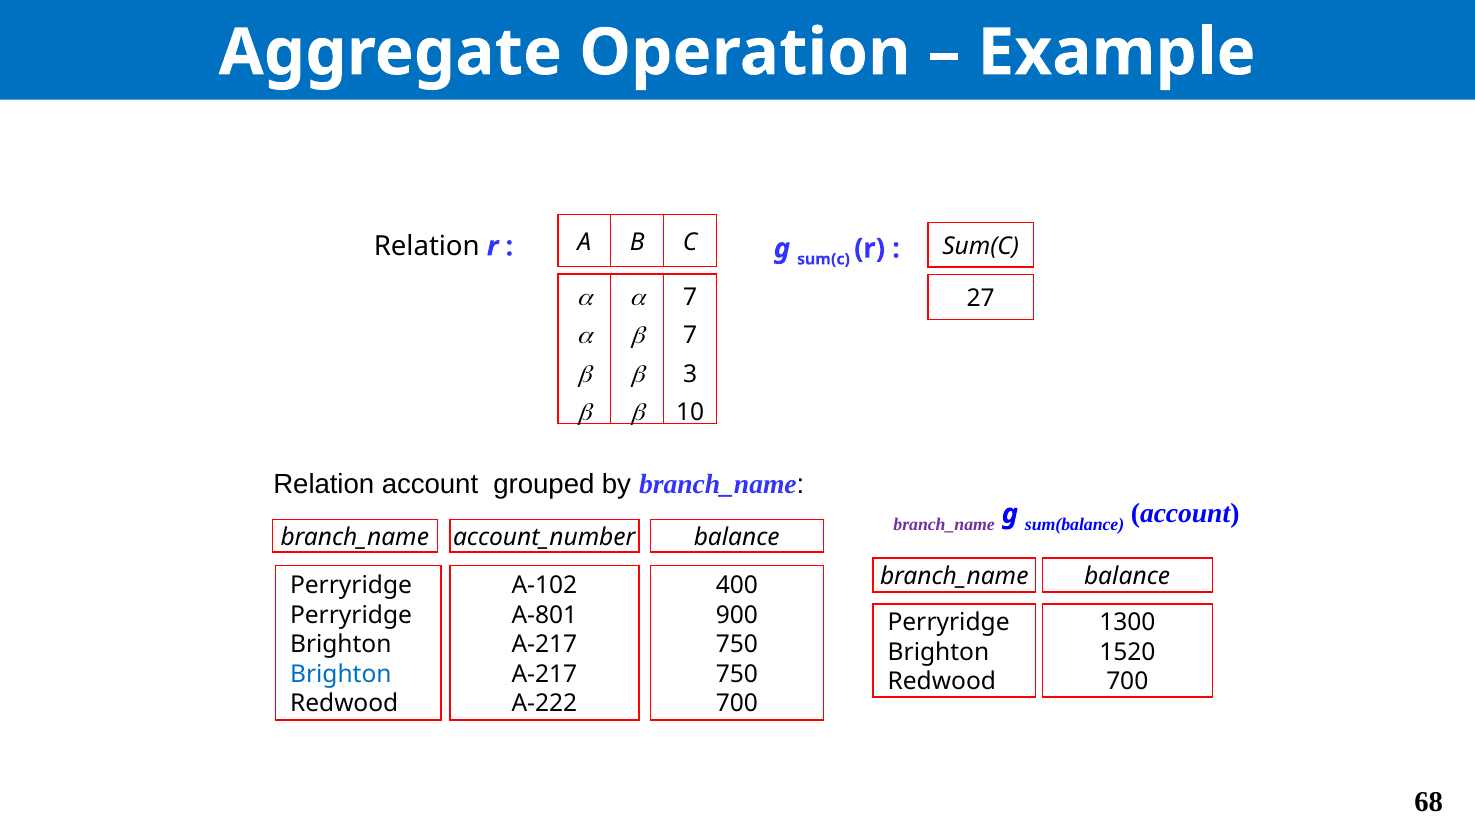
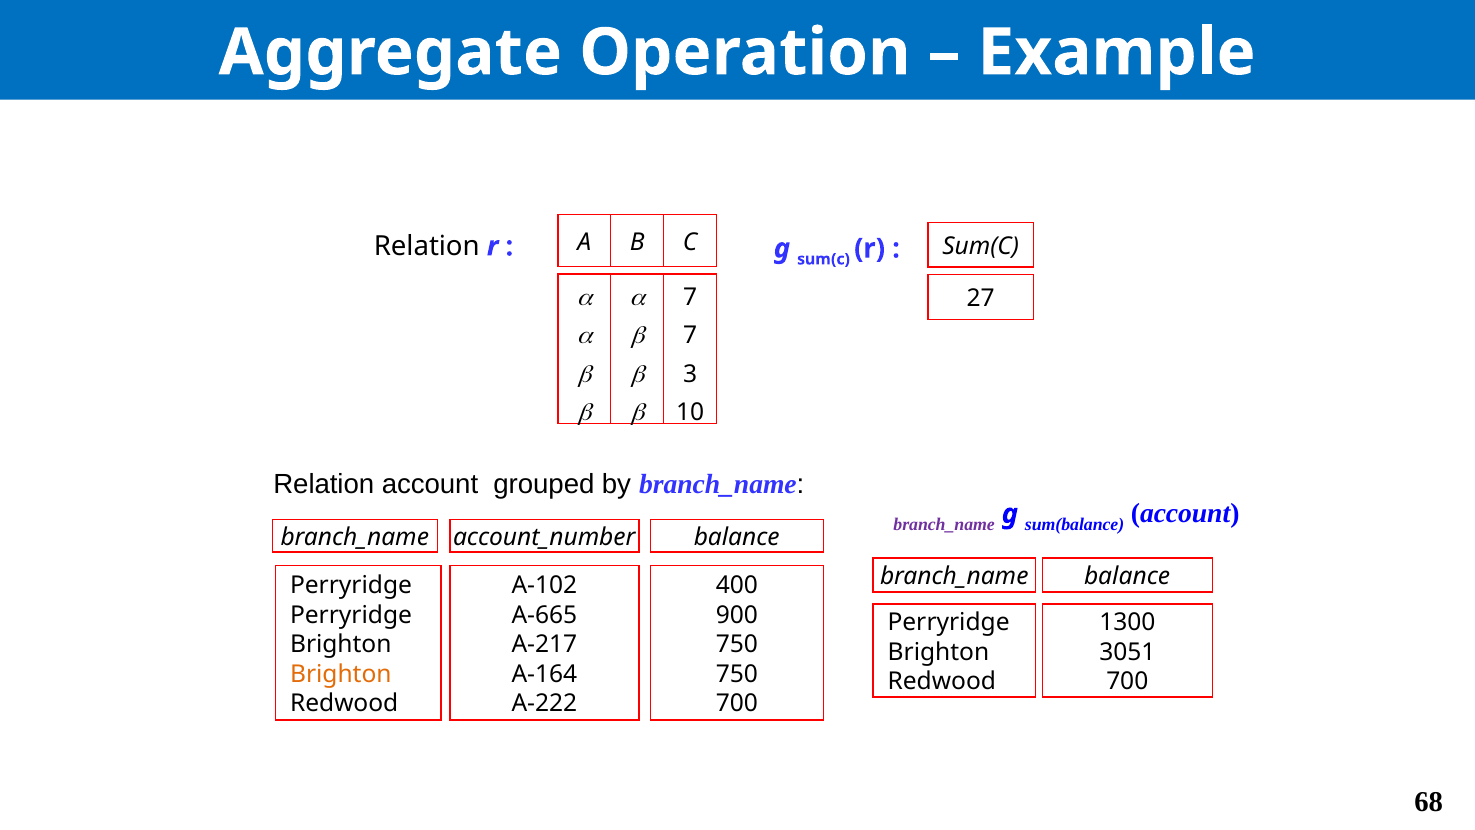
A-801: A-801 -> A-665 (544, 615)
1520: 1520 -> 3051 (1127, 652)
Brighton colour: blue -> orange (341, 674)
A-217: A-217 -> A-164 (544, 674)
